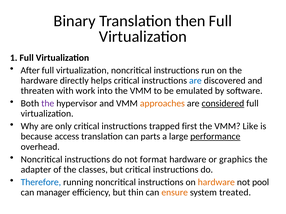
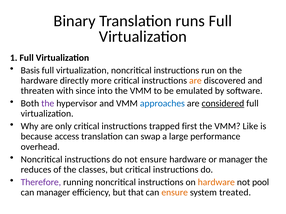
then: then -> runs (190, 21)
After: After -> Basis (30, 70)
helps: helps -> more (101, 81)
are colour: blue -> orange (195, 81)
work: work -> since (85, 91)
approaches colour: orange -> blue (162, 104)
parts: parts -> swap (150, 137)
performance underline: present -> none (215, 137)
not format: format -> ensure (153, 160)
or graphics: graphics -> manager (236, 160)
adapter: adapter -> reduces (36, 170)
Therefore colour: blue -> purple (41, 183)
thin: thin -> that (136, 193)
